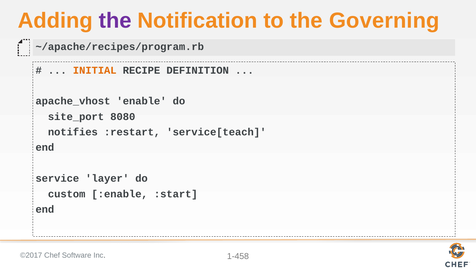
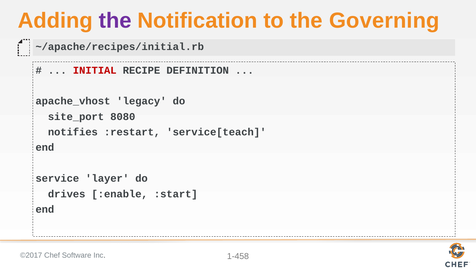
~/apache/recipes/program.rb: ~/apache/recipes/program.rb -> ~/apache/recipes/initial.rb (120, 47)
INITIAL colour: orange -> red (95, 70)
enable: enable -> legacy (142, 101)
custom: custom -> drives (67, 194)
